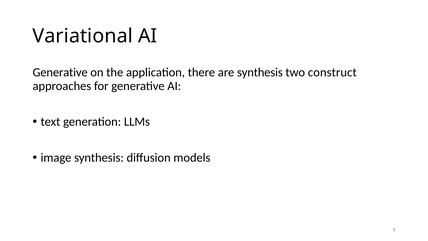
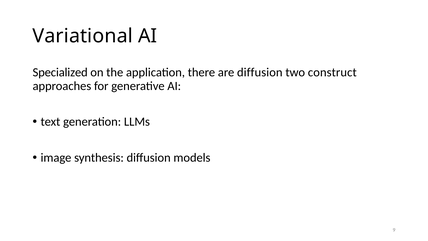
Generative: Generative -> Specialized (60, 72)
are synthesis: synthesis -> diffusion (260, 72)
